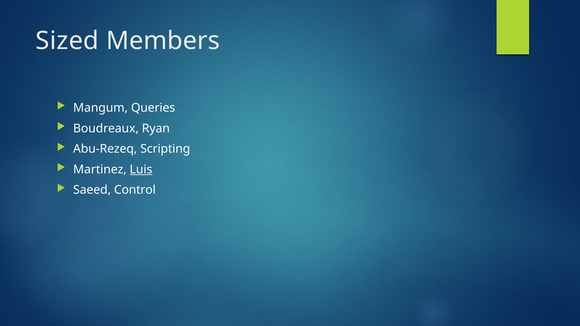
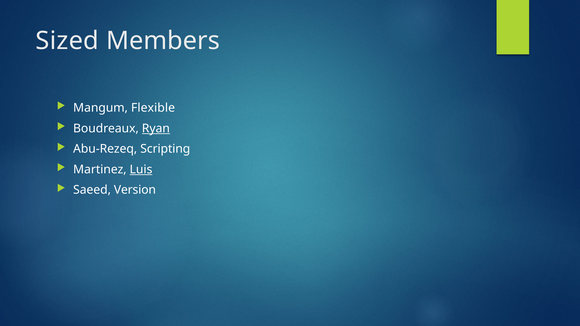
Queries: Queries -> Flexible (153, 108)
Ryan underline: none -> present (156, 128)
Control: Control -> Version (135, 190)
